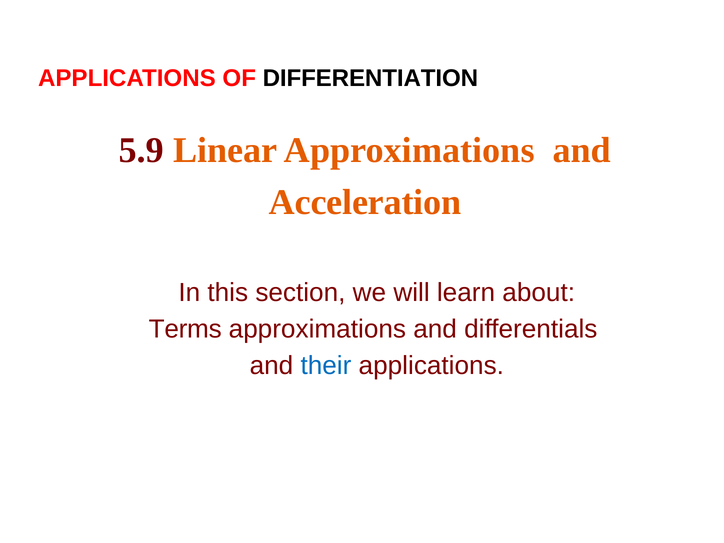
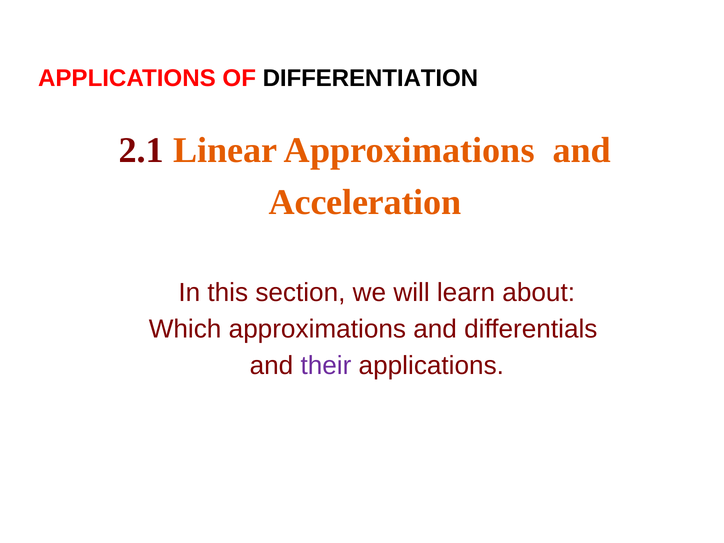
5.9: 5.9 -> 2.1 (141, 150)
Terms: Terms -> Which (185, 329)
their colour: blue -> purple (326, 366)
